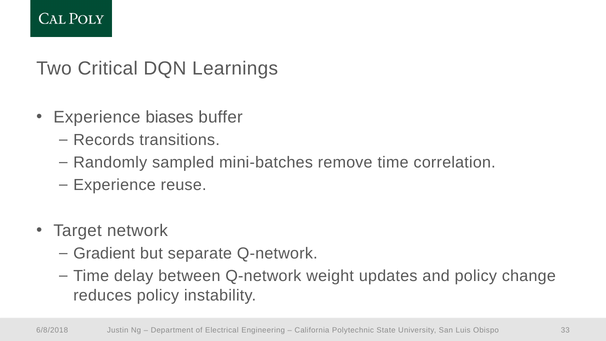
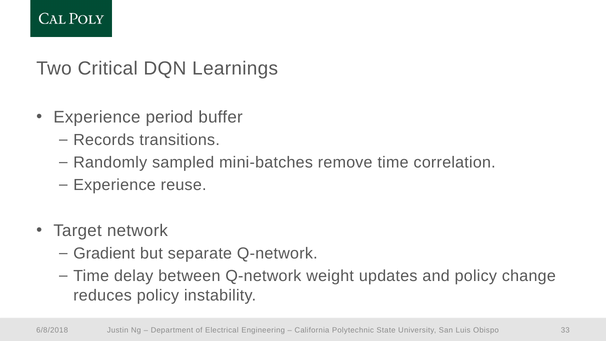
biases: biases -> period (169, 117)
